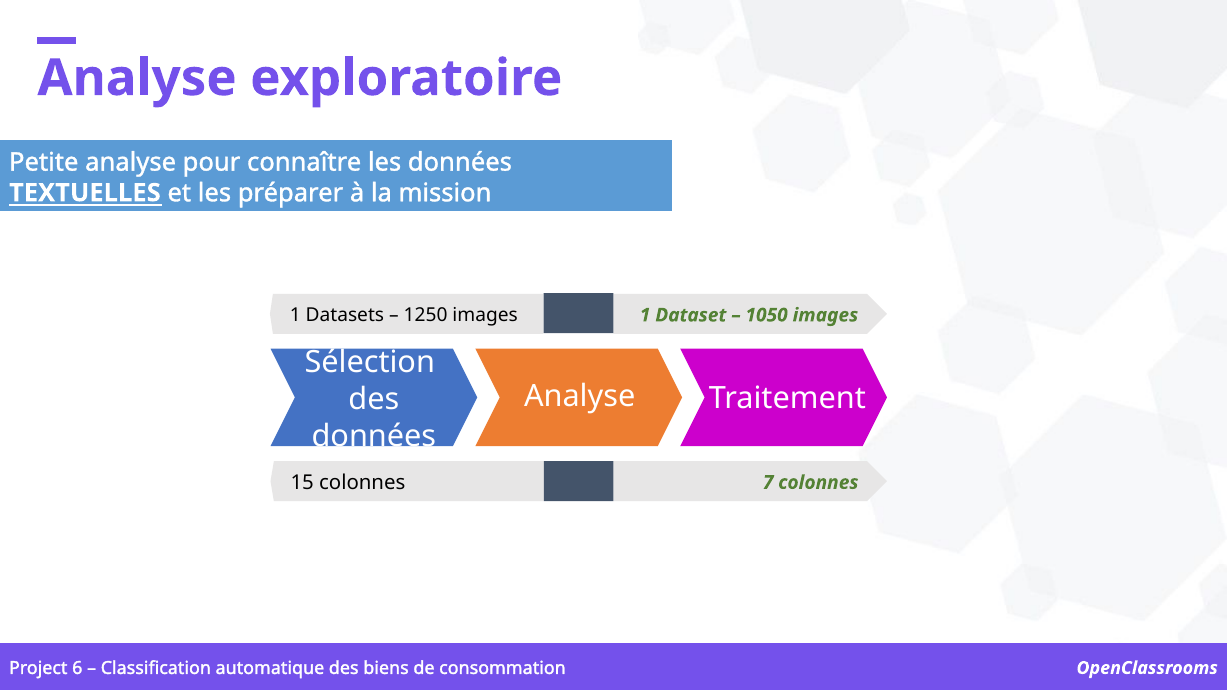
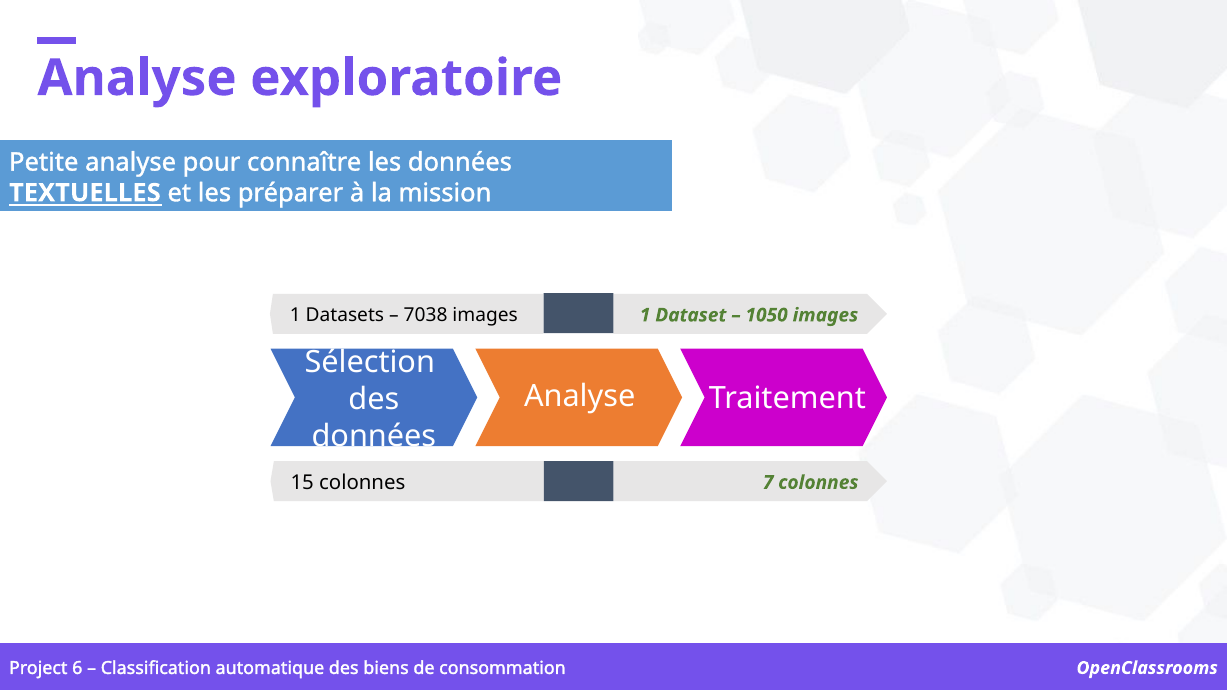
1250: 1250 -> 7038 (426, 315)
